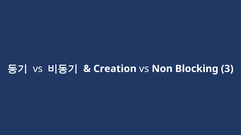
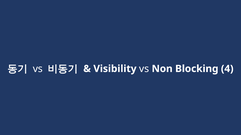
Creation: Creation -> Visibility (115, 69)
3: 3 -> 4 (227, 69)
